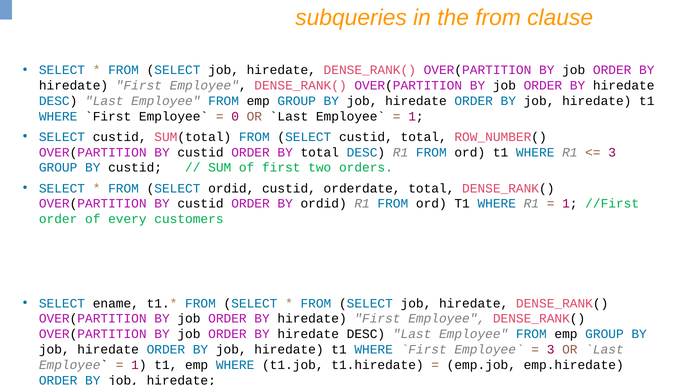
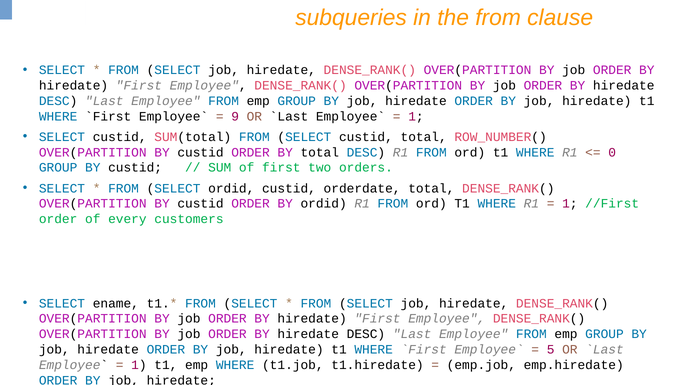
0: 0 -> 9 (235, 116)
3: 3 -> 0 (612, 152)
3: 3 -> 5 (551, 349)
